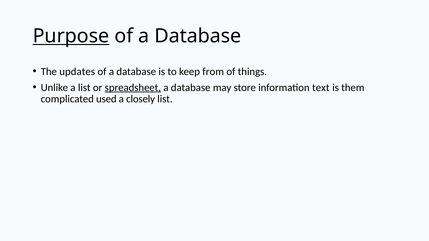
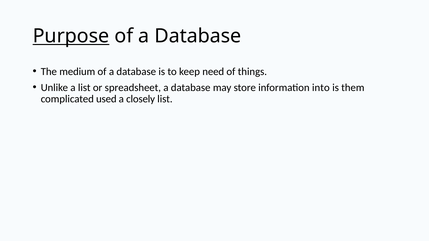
updates: updates -> medium (77, 72)
from: from -> need (213, 72)
spreadsheet underline: present -> none (133, 88)
text: text -> into (321, 88)
